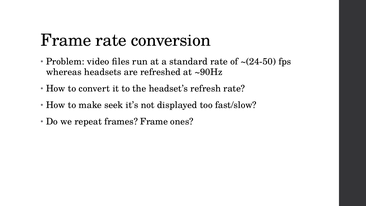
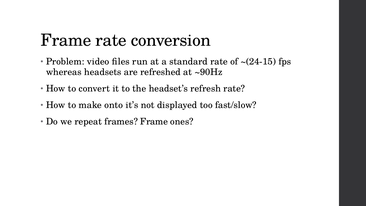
~(24-50: ~(24-50 -> ~(24-15 (258, 62)
seek: seek -> onto (114, 105)
